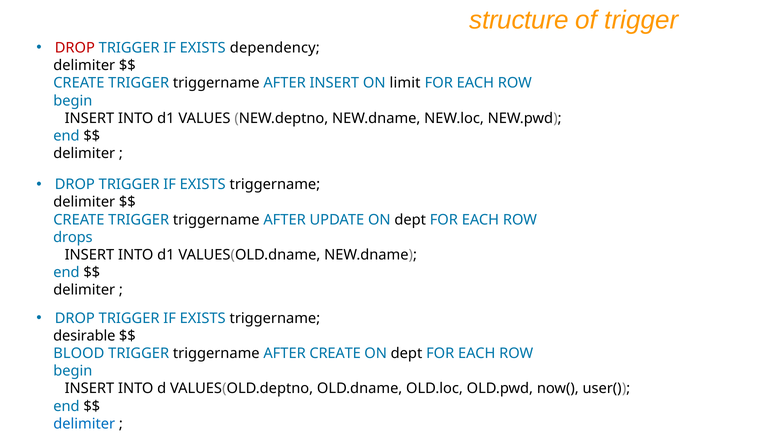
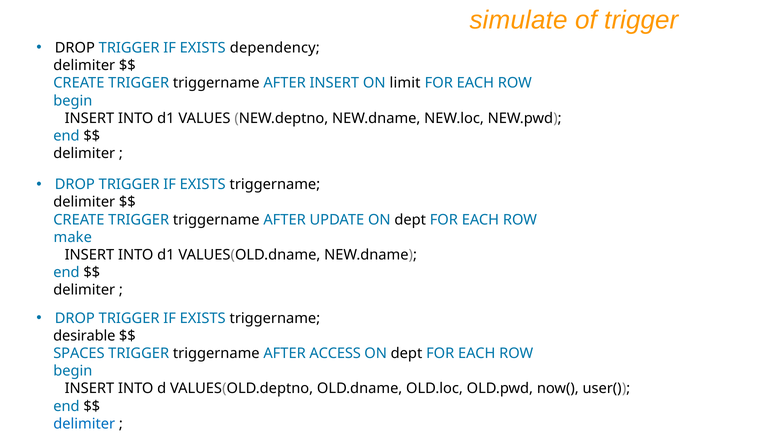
structure: structure -> simulate (519, 20)
DROP colour: red -> black (75, 48)
drops: drops -> make (73, 237)
BLOOD: BLOOD -> SPACES (79, 353)
AFTER CREATE: CREATE -> ACCESS (335, 353)
